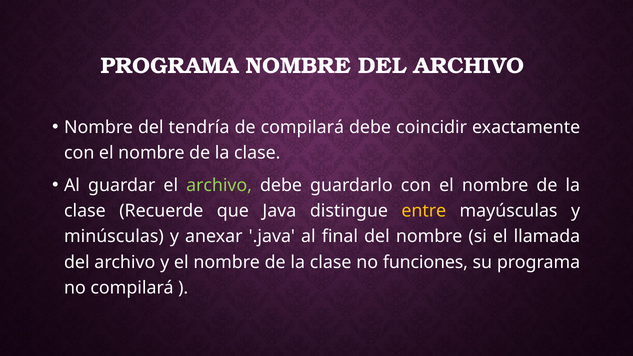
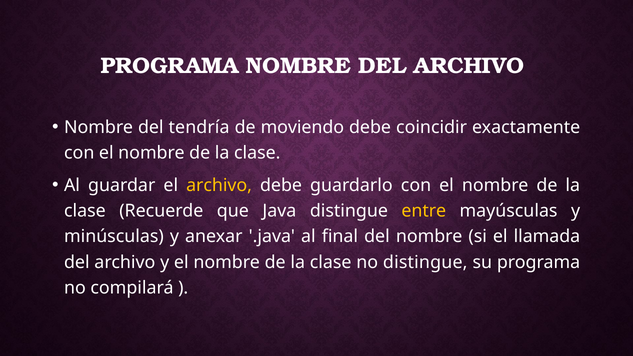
de compilará: compilará -> moviendo (302, 127)
archivo colour: light green -> yellow (219, 185)
no funciones: funciones -> distingue (425, 262)
